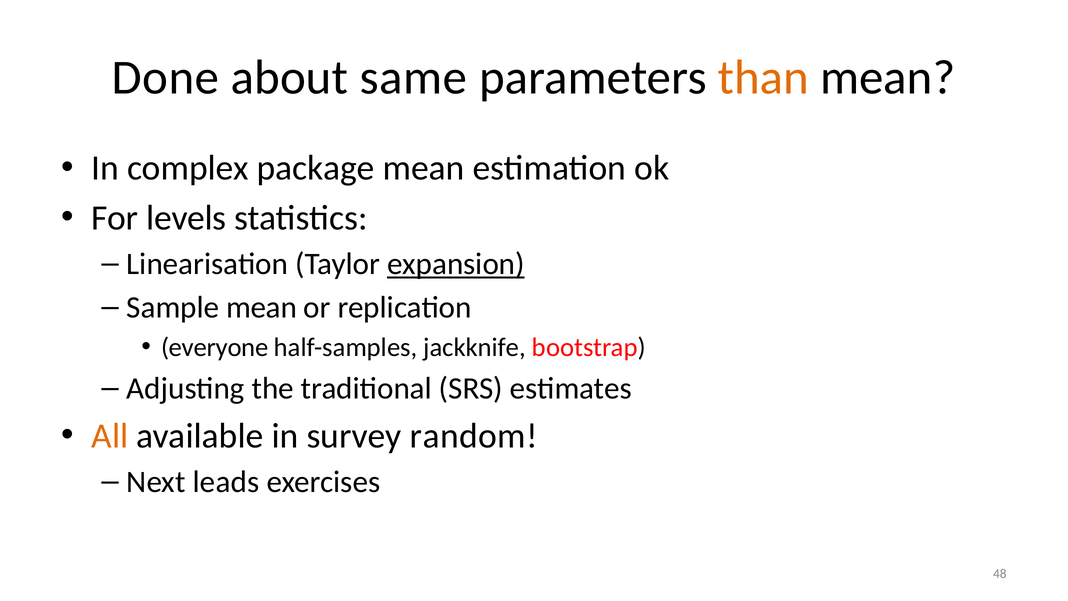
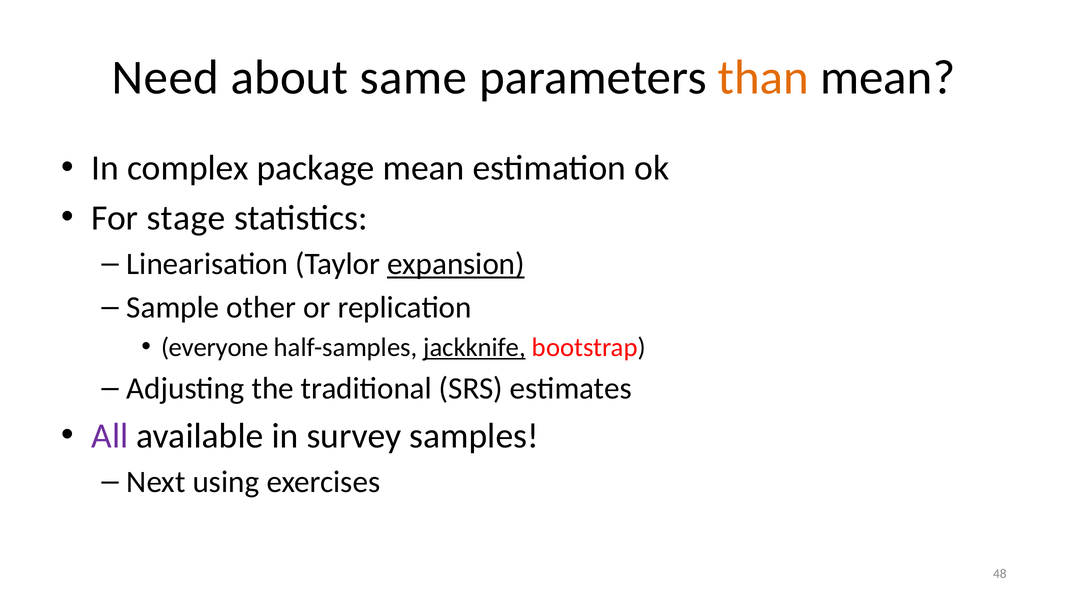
Done: Done -> Need (165, 78)
levels: levels -> stage (186, 218)
Sample mean: mean -> other (261, 307)
jackknife underline: none -> present (475, 347)
All colour: orange -> purple (110, 436)
random: random -> samples (474, 436)
leads: leads -> using (226, 482)
